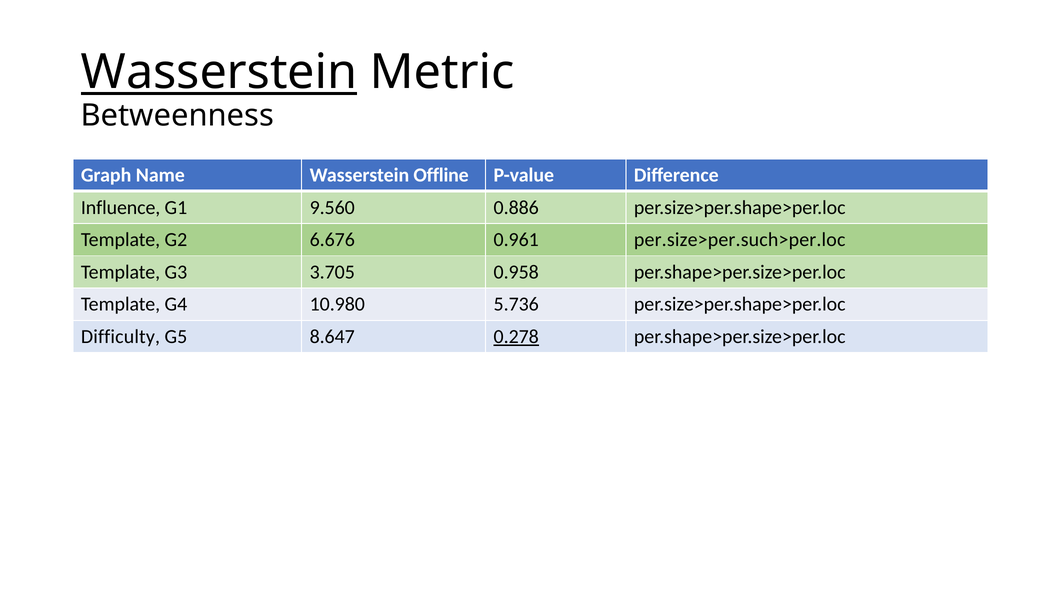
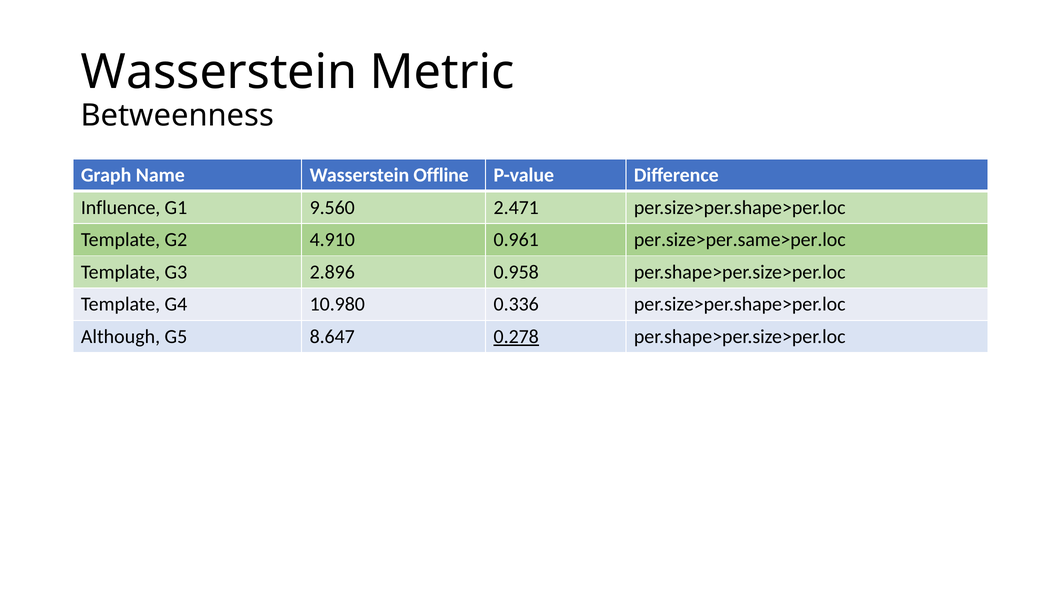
Wasserstein underline: present -> none (219, 72)
0.886: 0.886 -> 2.471 (516, 208)
6.676: 6.676 -> 4.910 (332, 240)
per.size>per.such>per.loc: per.size>per.such>per.loc -> per.size>per.same>per.loc (740, 240)
3.705: 3.705 -> 2.896 (332, 272)
5.736: 5.736 -> 0.336 (516, 304)
Difficulty: Difficulty -> Although (121, 337)
